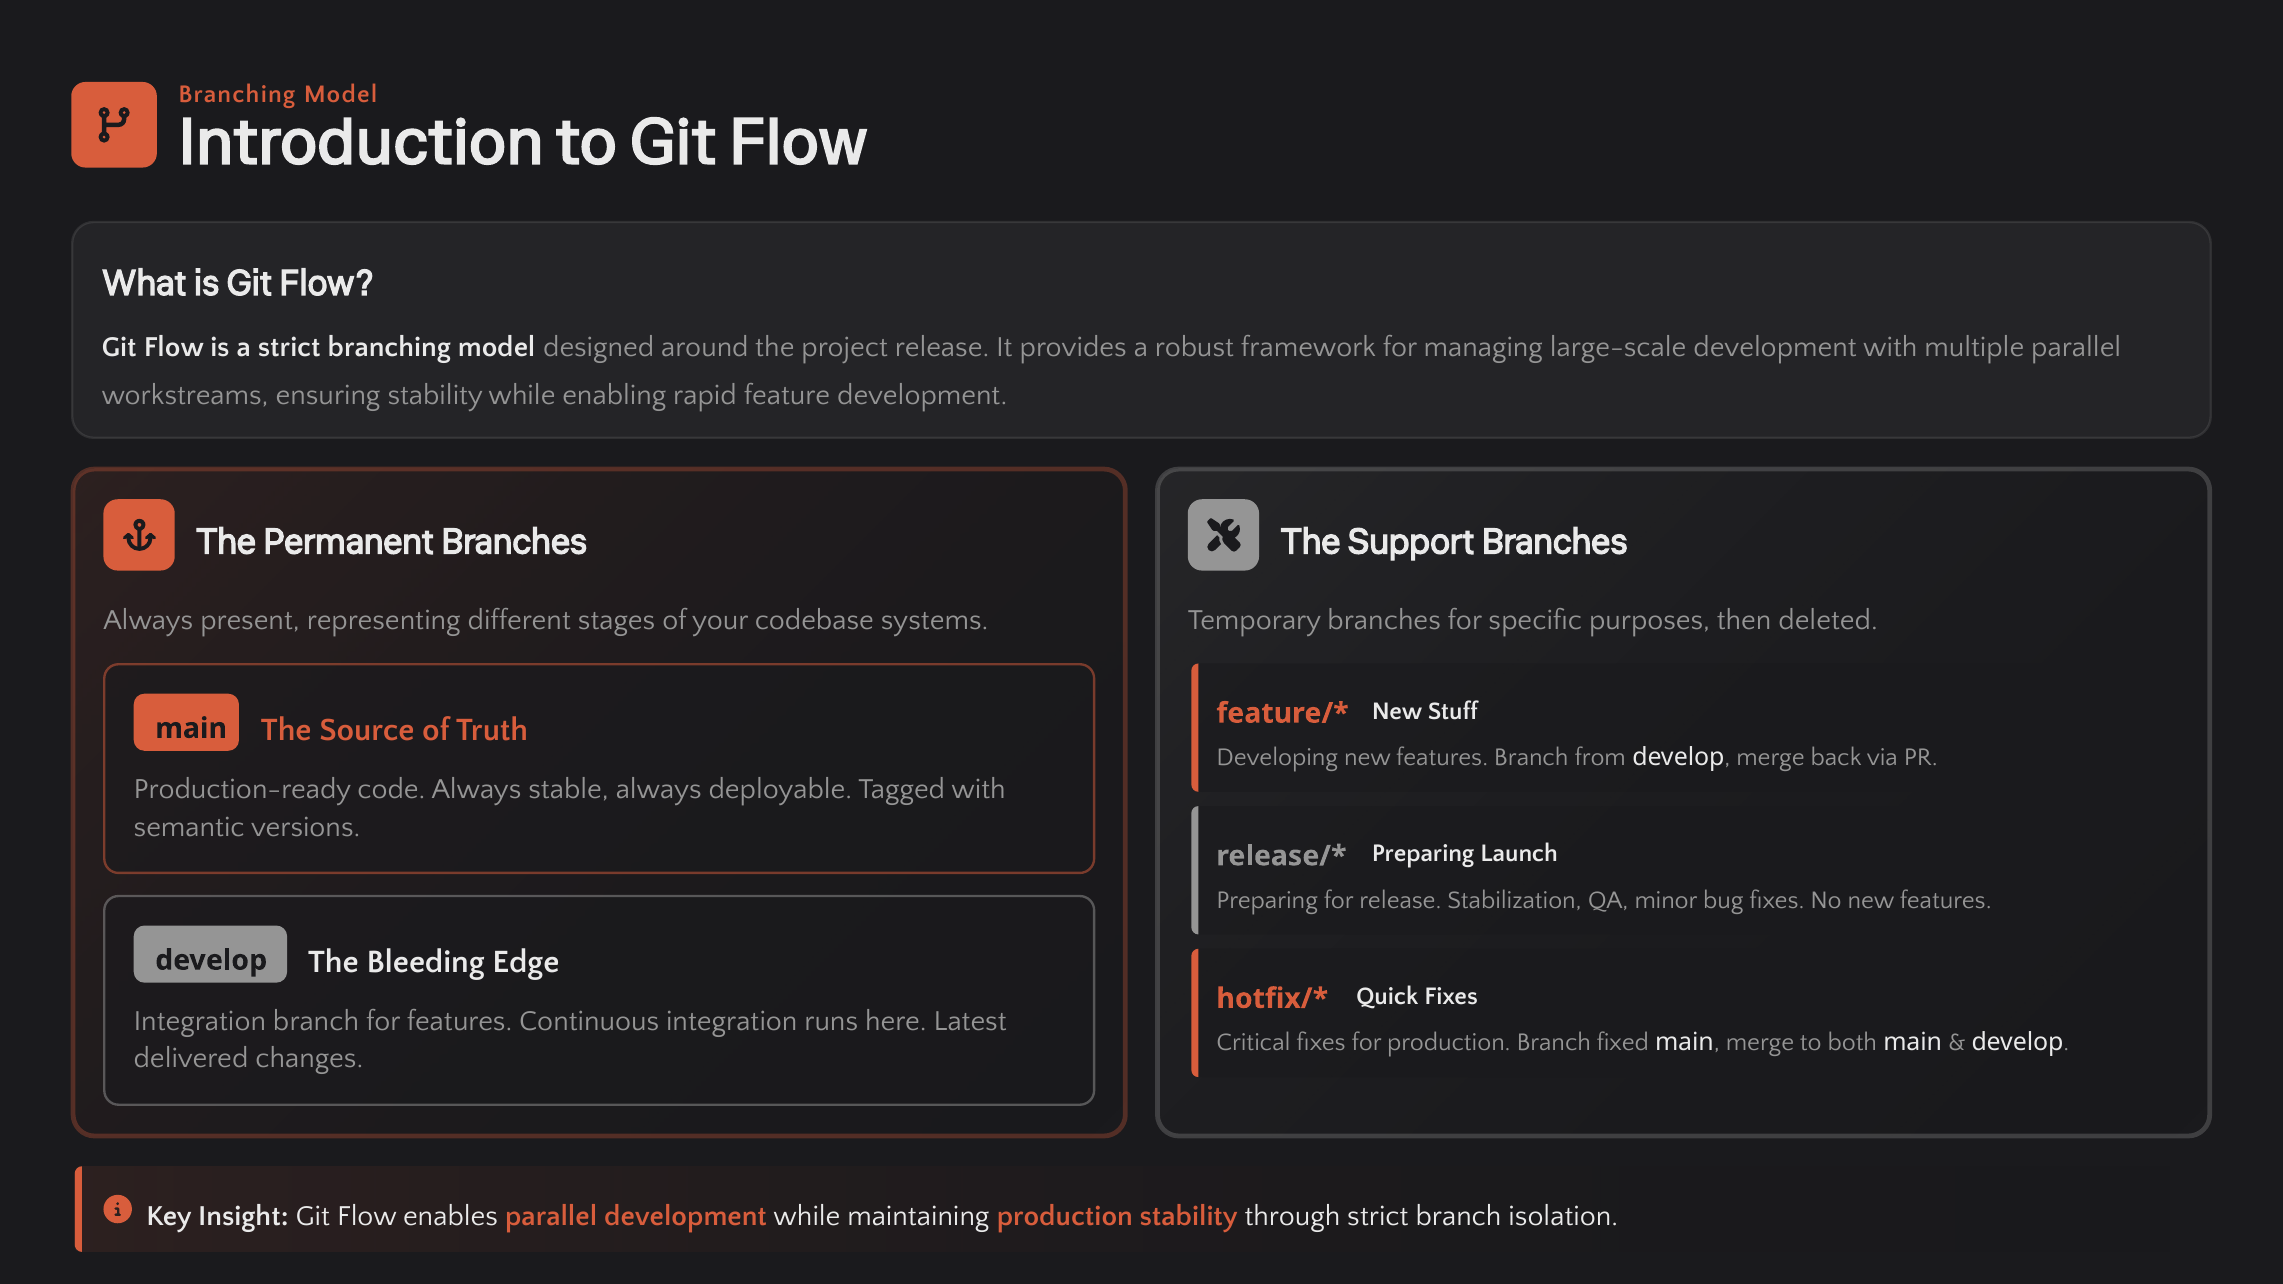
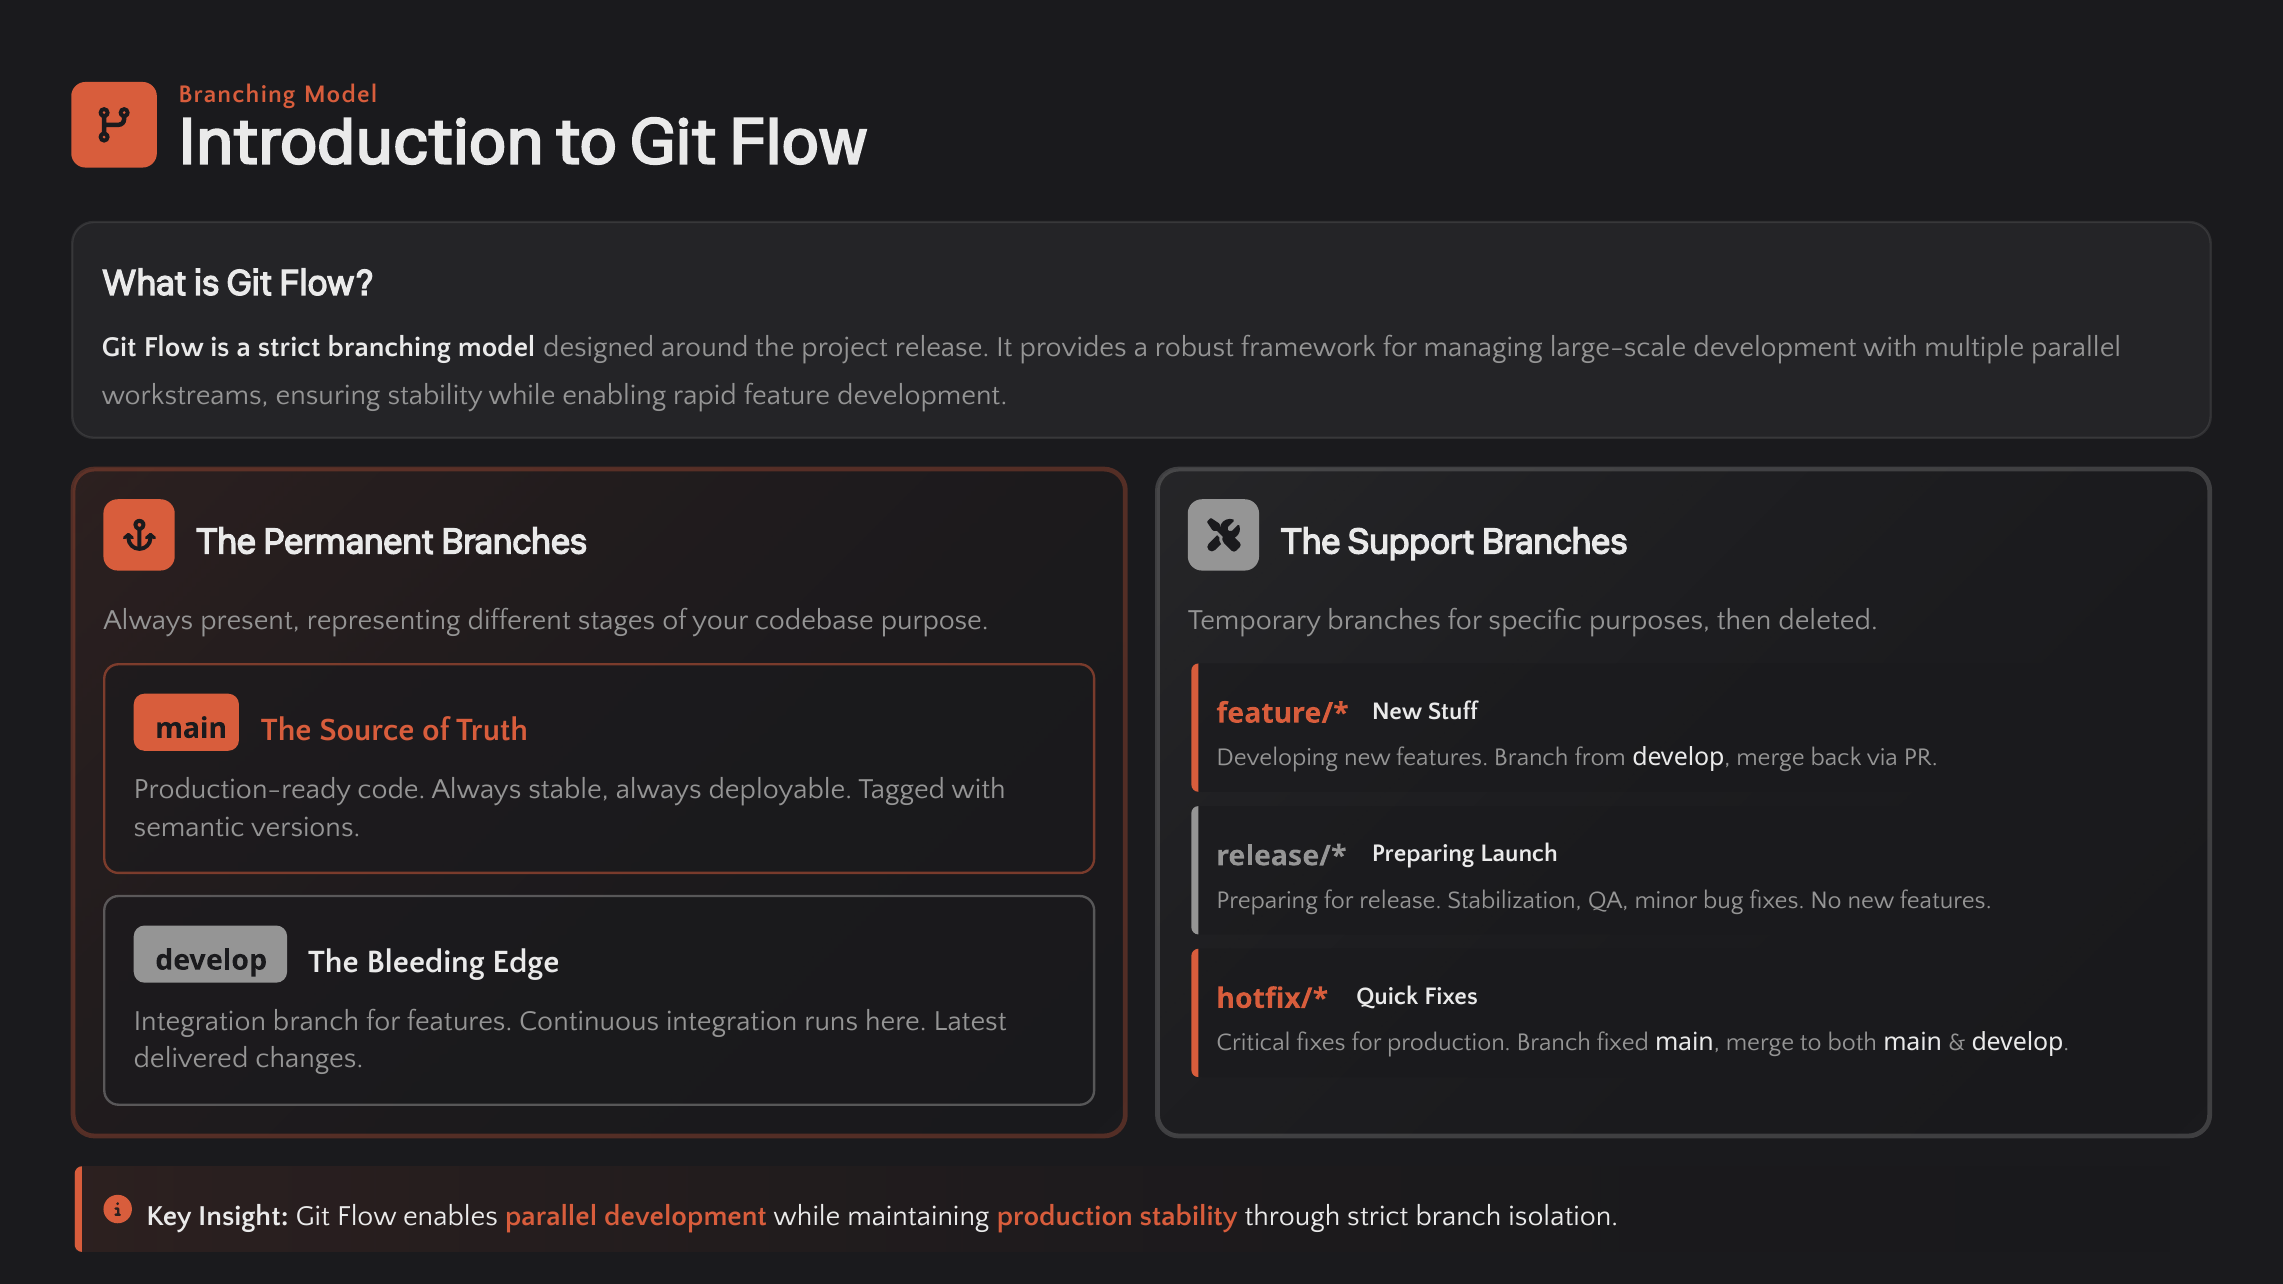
systems: systems -> purpose (935, 621)
